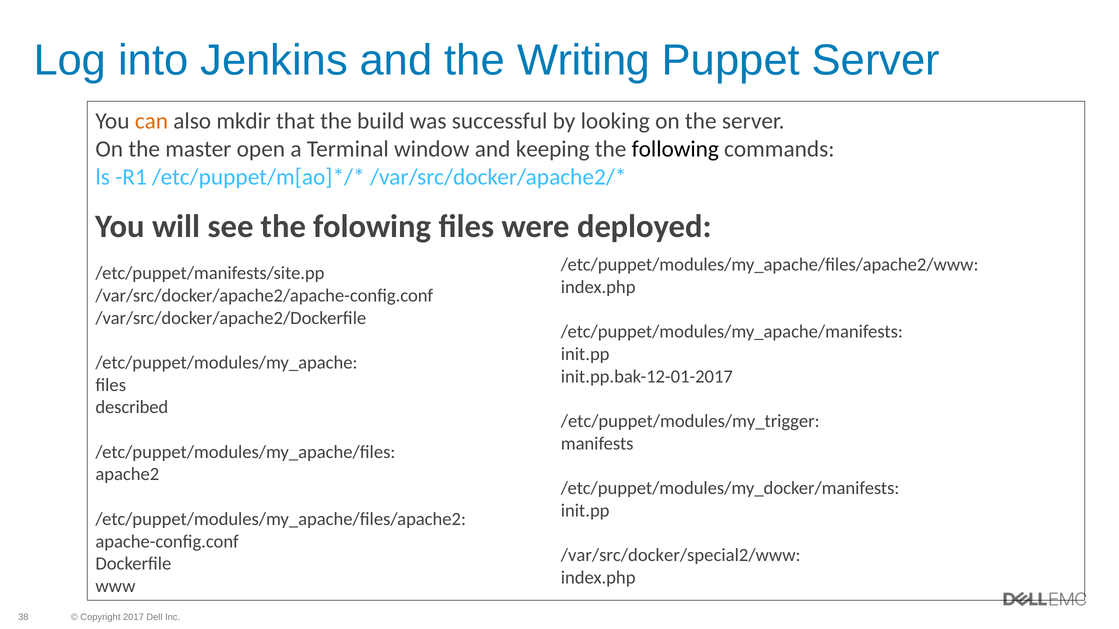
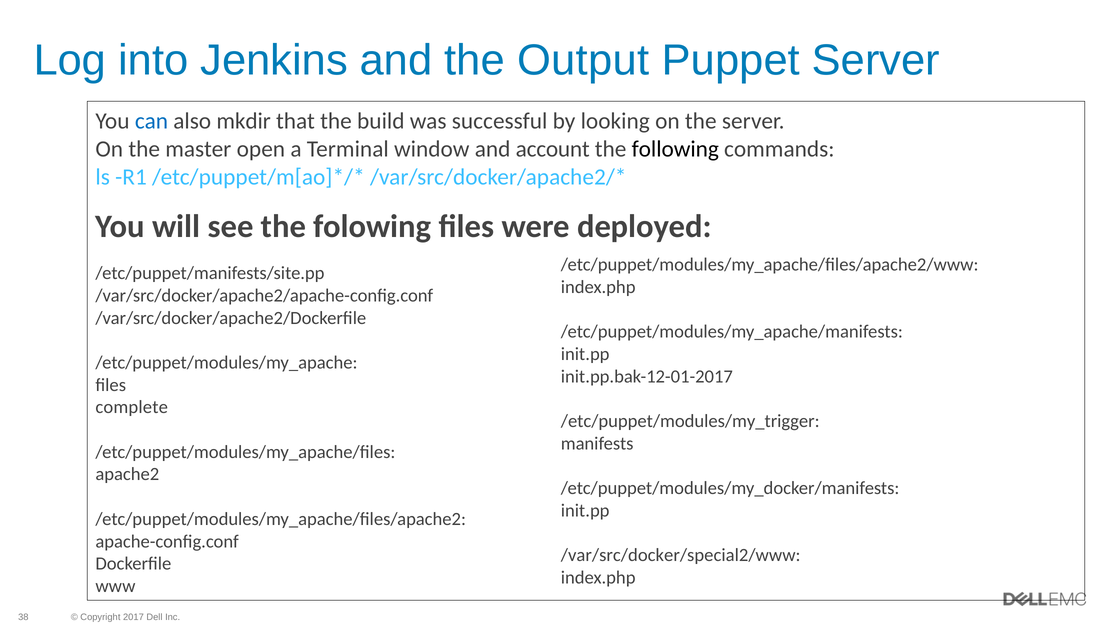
Writing: Writing -> Output (583, 61)
can colour: orange -> blue (151, 121)
keeping: keeping -> account (553, 149)
described: described -> complete (132, 408)
